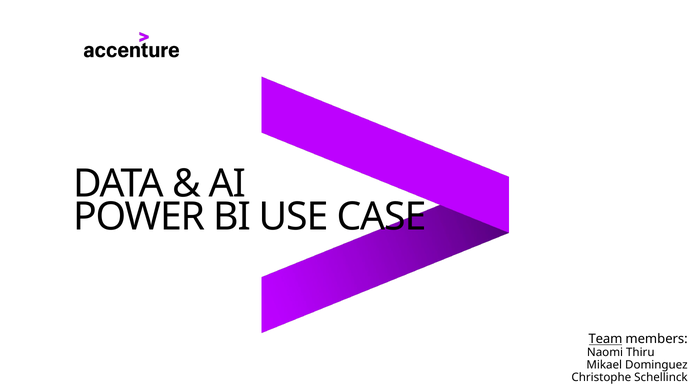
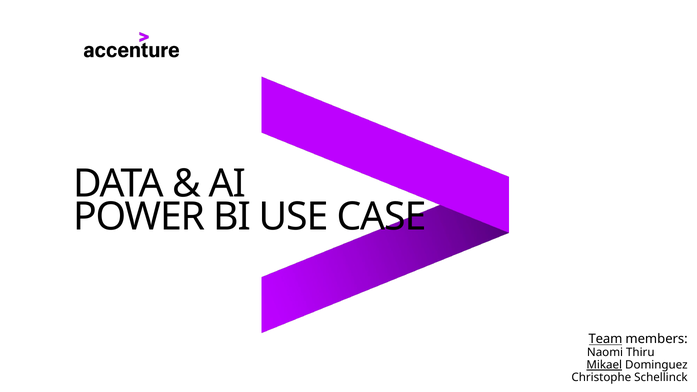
Mikael underline: none -> present (604, 365)
